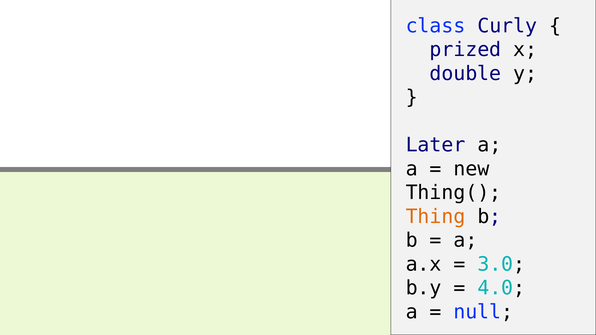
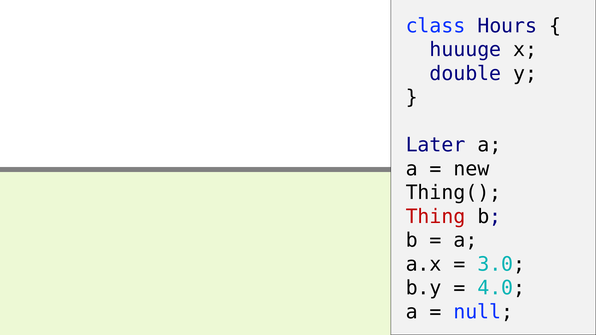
Curly: Curly -> Hours (507, 26)
prized: prized -> huuuge (465, 50)
Thing colour: orange -> red (436, 217)
